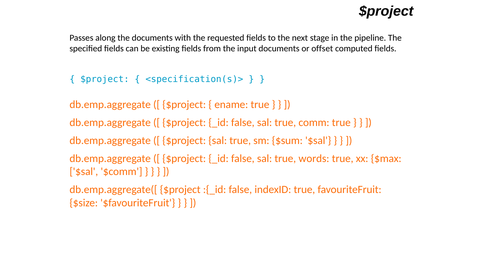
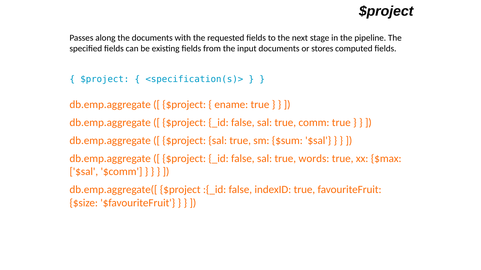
offset: offset -> stores (322, 49)
